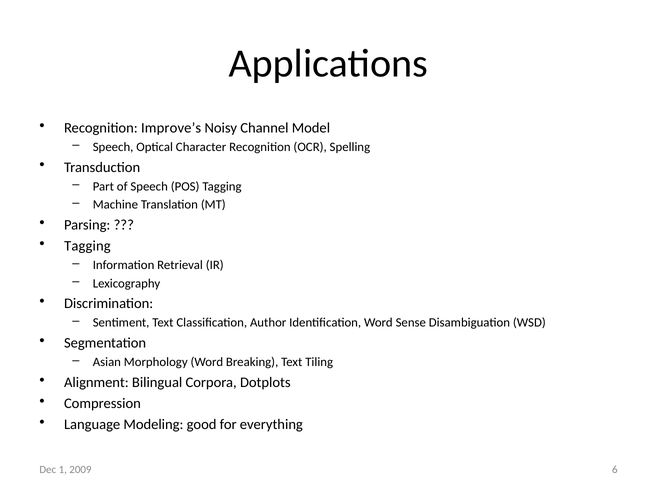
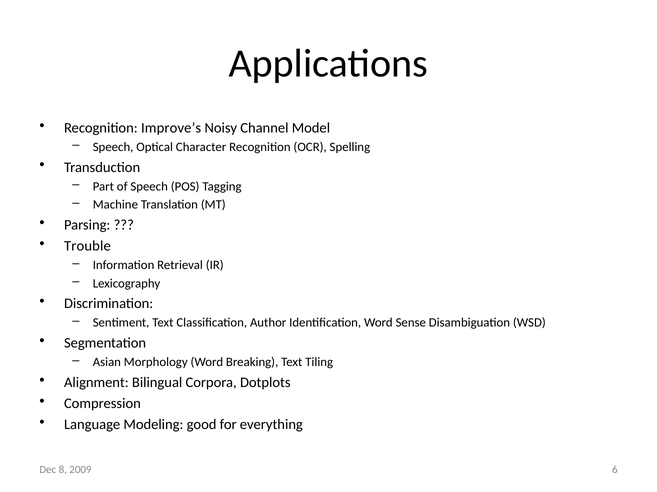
Tagging: Tagging -> Trouble (87, 246)
1: 1 -> 8 (63, 471)
